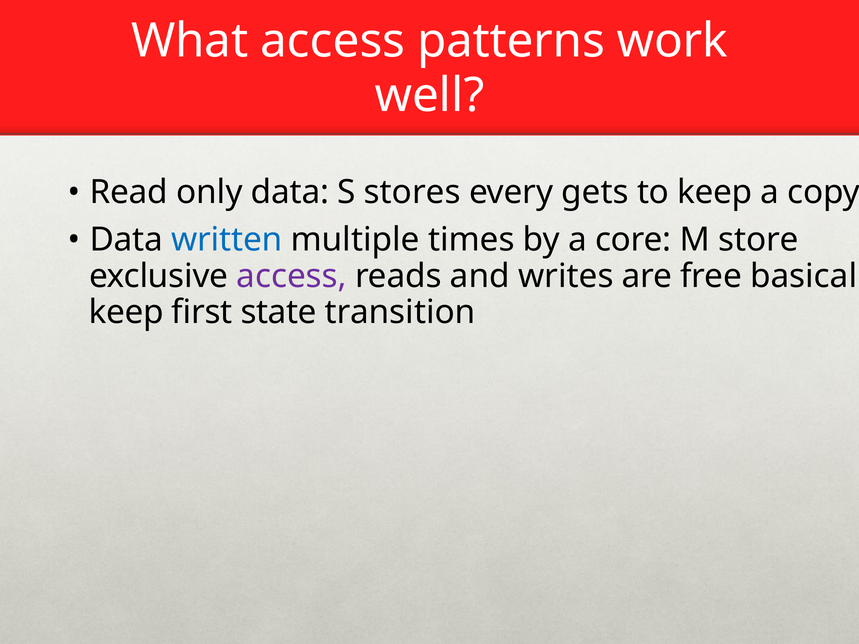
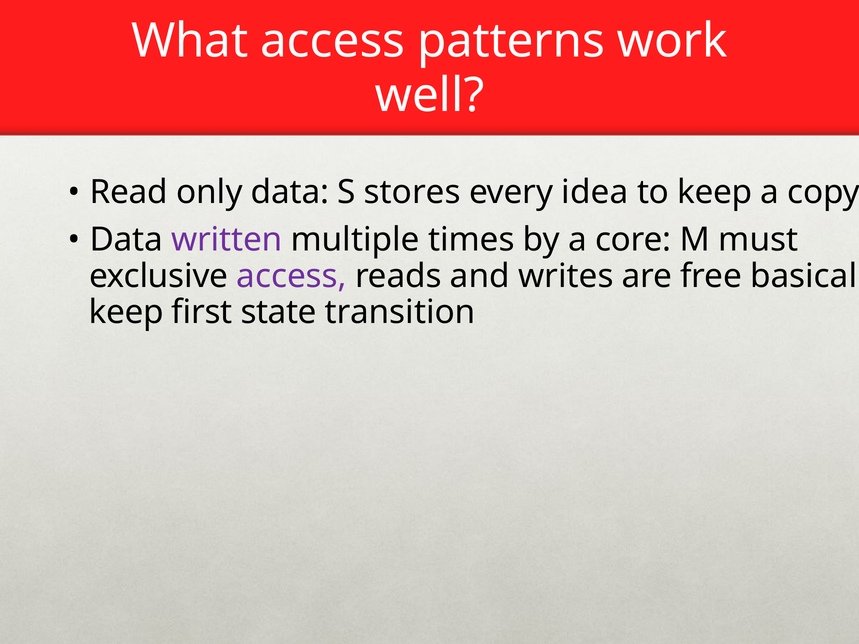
gets: gets -> idea (595, 192)
written colour: blue -> purple (227, 240)
store: store -> must (758, 240)
